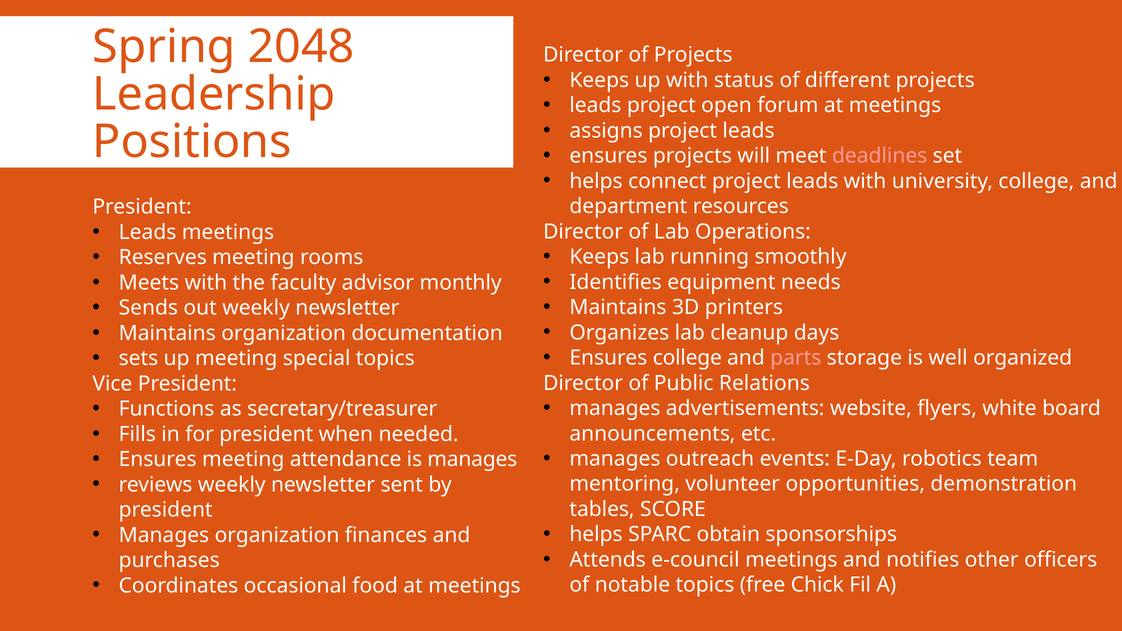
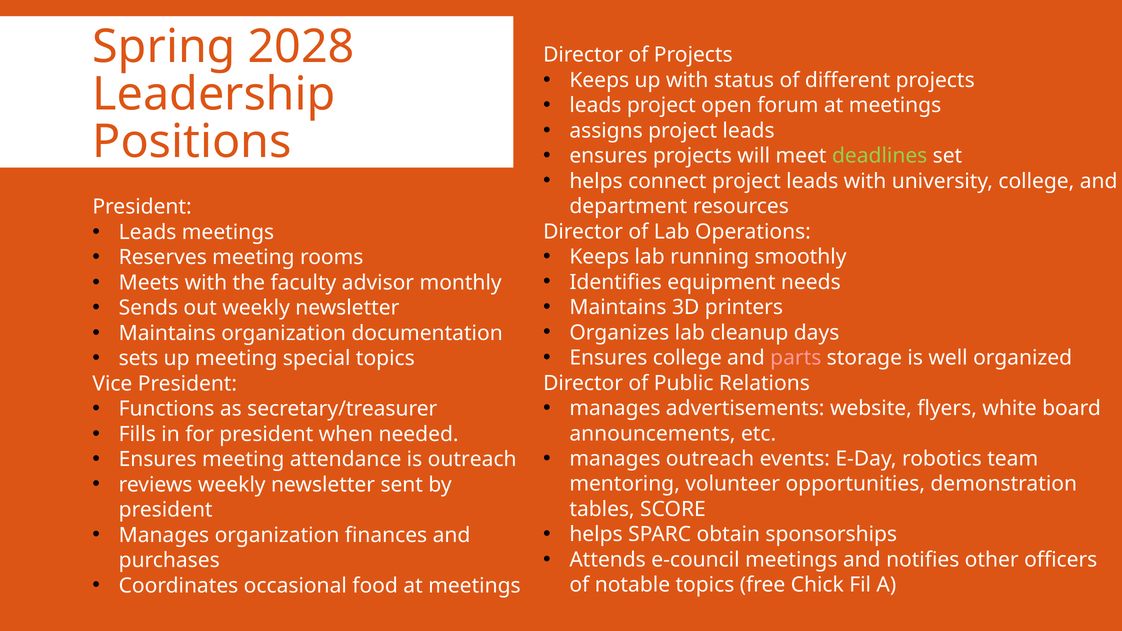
2048: 2048 -> 2028 (301, 47)
deadlines colour: pink -> light green (880, 156)
is manages: manages -> outreach (472, 460)
